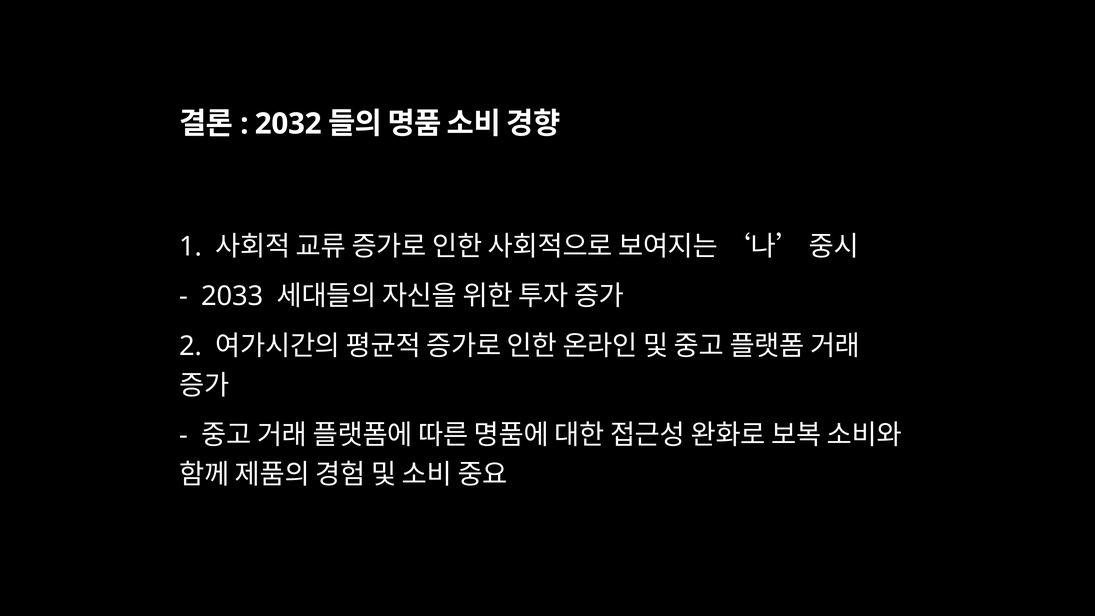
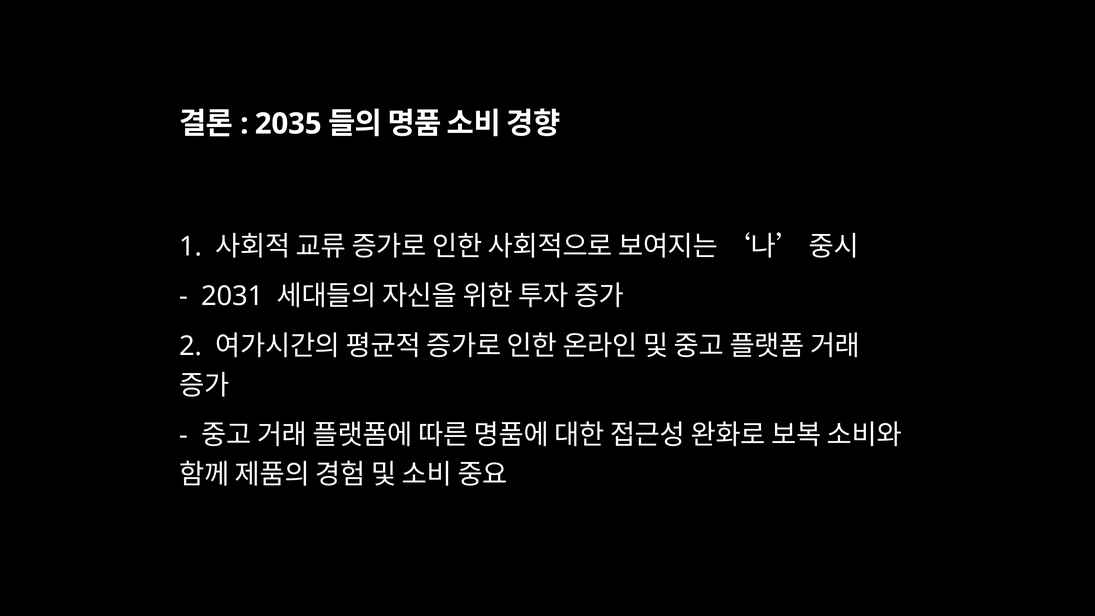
2032: 2032 -> 2035 (288, 124)
2033: 2033 -> 2031 (232, 296)
